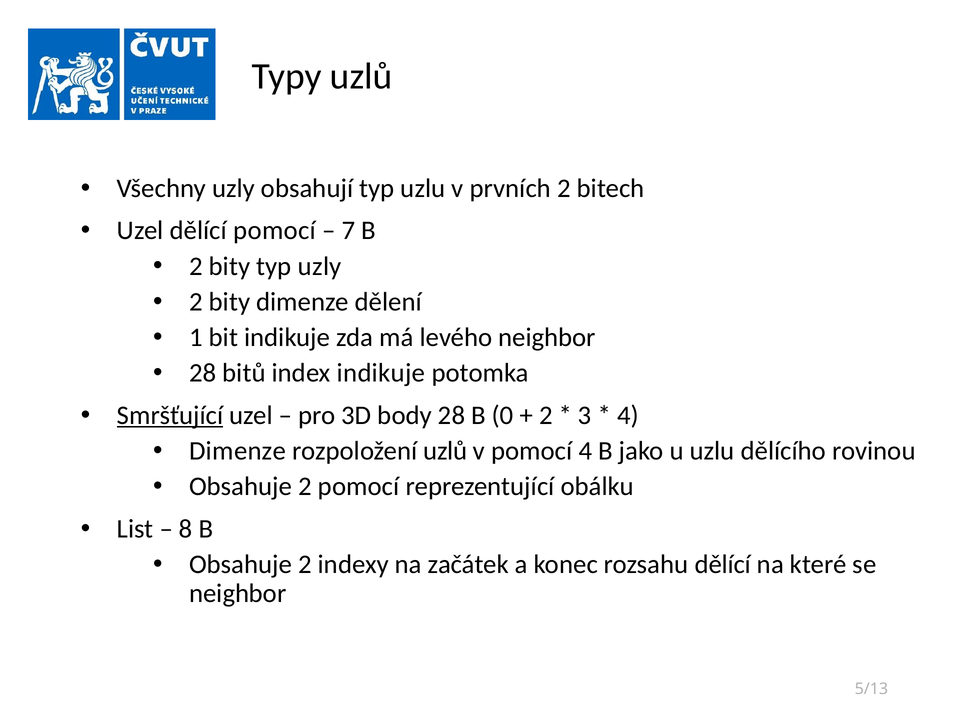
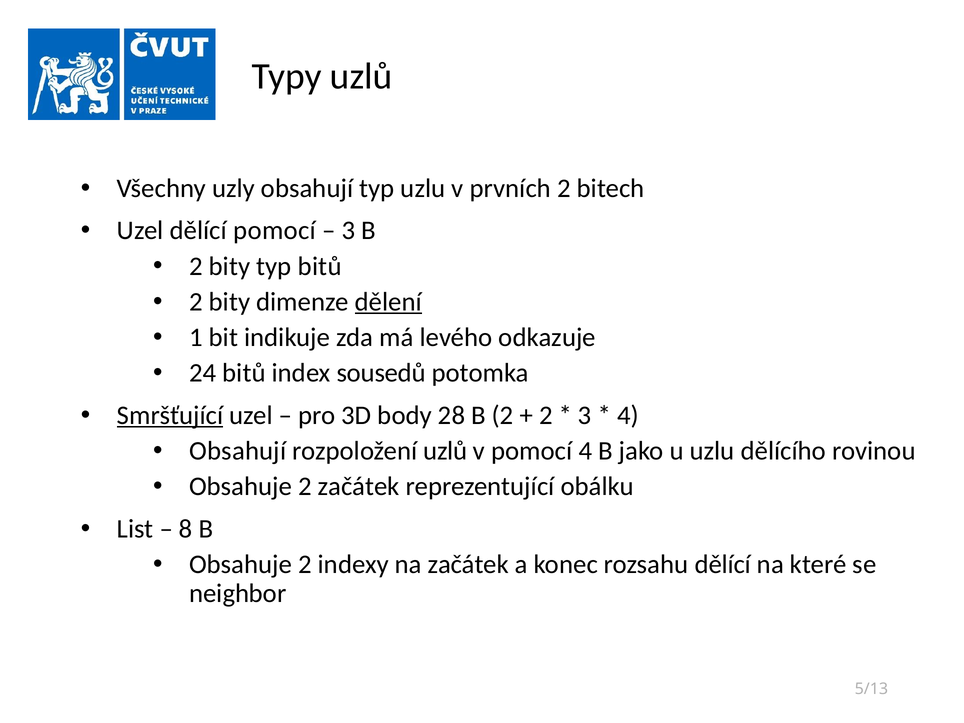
7: 7 -> 3 (349, 231)
typ uzly: uzly -> bitů (320, 266)
dělení underline: none -> present (388, 302)
levého neighbor: neighbor -> odkazuje (547, 337)
28: 28 -> 24 (203, 373)
index indikuje: indikuje -> sousedů (381, 373)
B 0: 0 -> 2 (503, 415)
Dimenze: Dimenze -> Obsahují (238, 451)
2 pomocí: pomocí -> začátek (359, 487)
